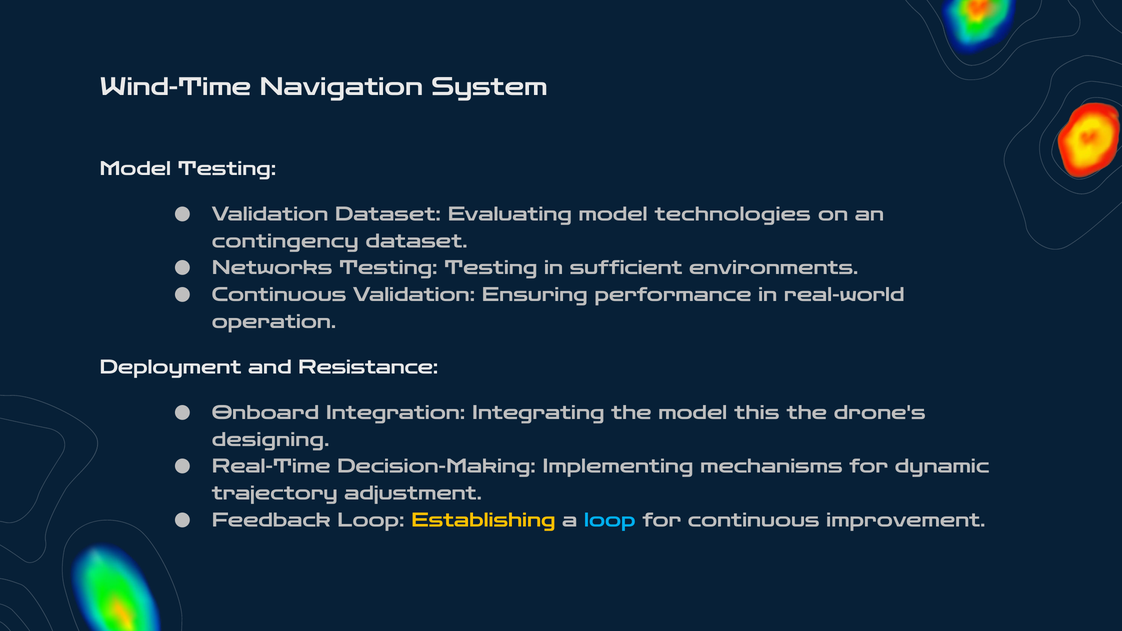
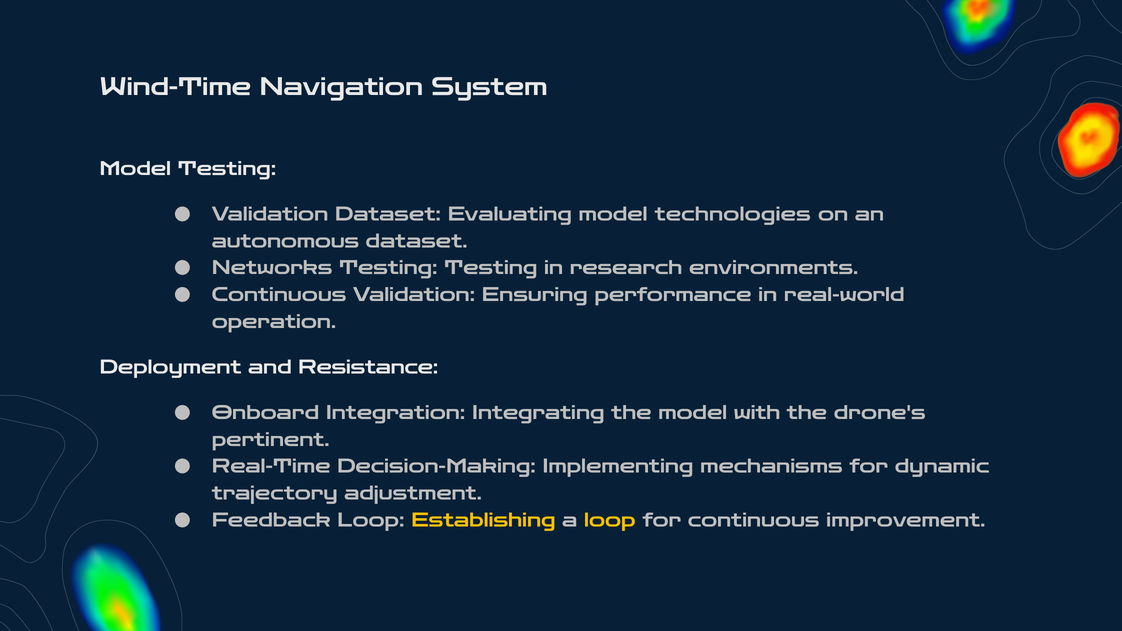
contingency: contingency -> autonomous (285, 241)
sufficient: sufficient -> research (626, 268)
this: this -> with (757, 413)
designing: designing -> pertinent (271, 440)
loop colour: light blue -> yellow (610, 520)
